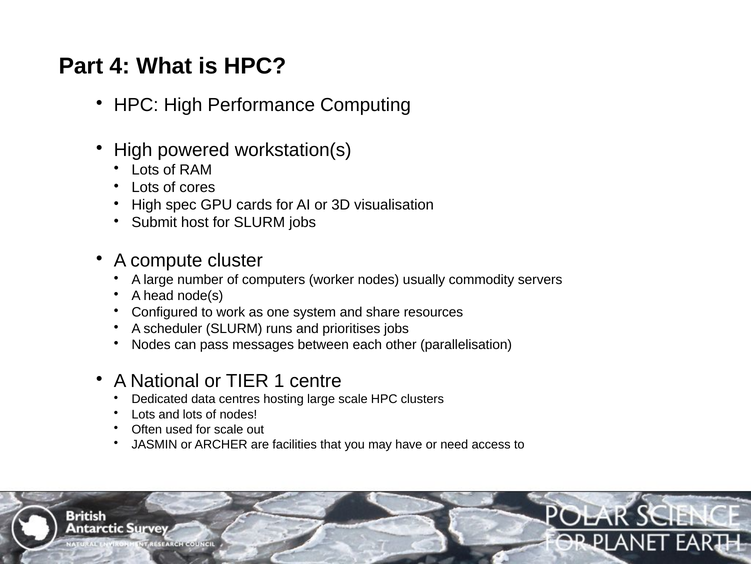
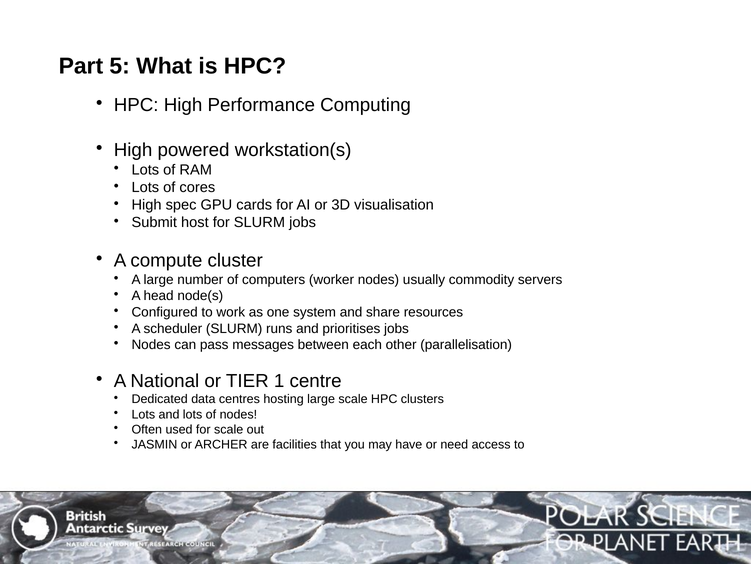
4: 4 -> 5 (120, 66)
